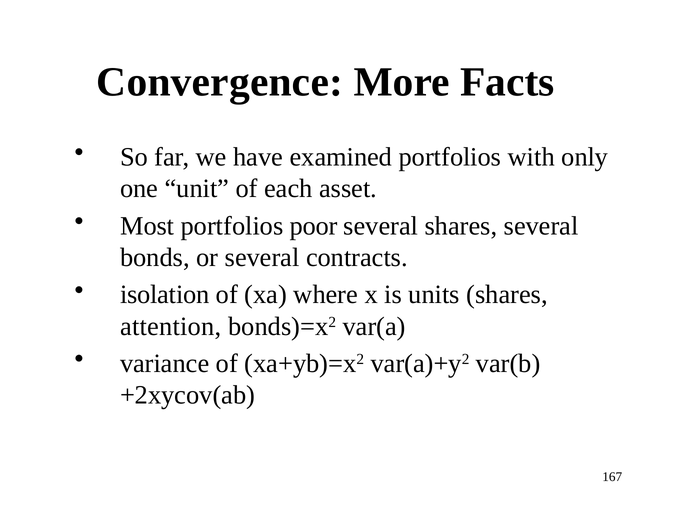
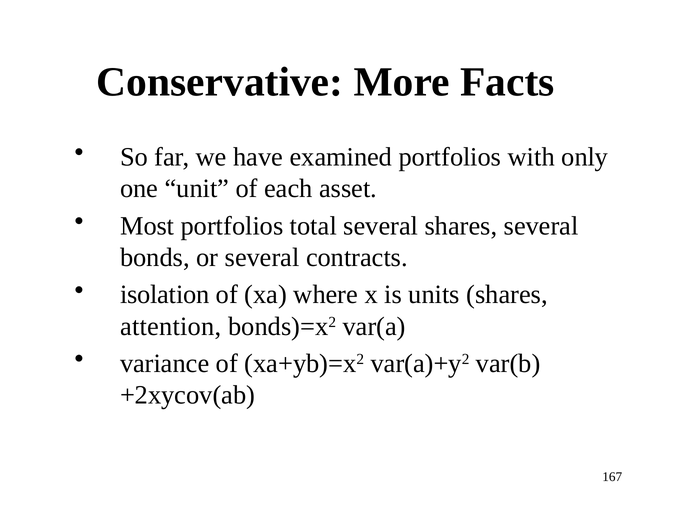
Convergence: Convergence -> Conservative (220, 82)
poor: poor -> total (313, 226)
